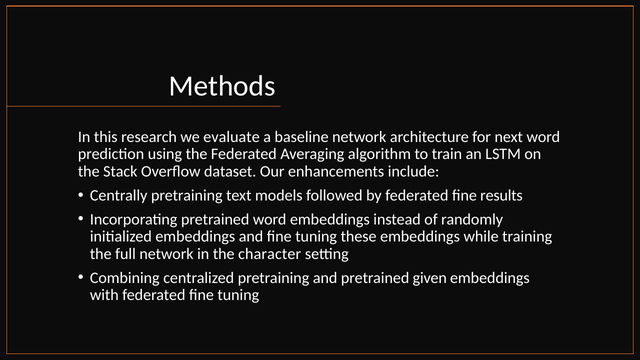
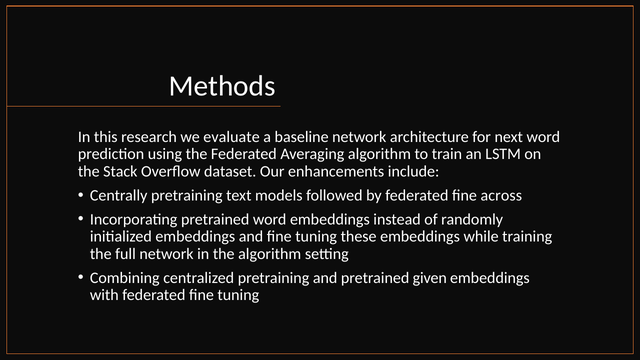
results: results -> across (501, 195)
the character: character -> algorithm (270, 254)
